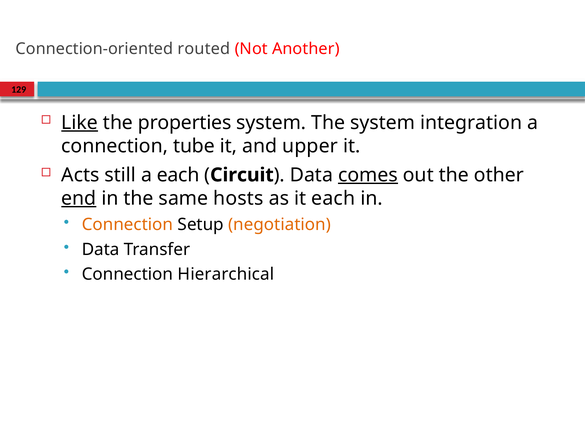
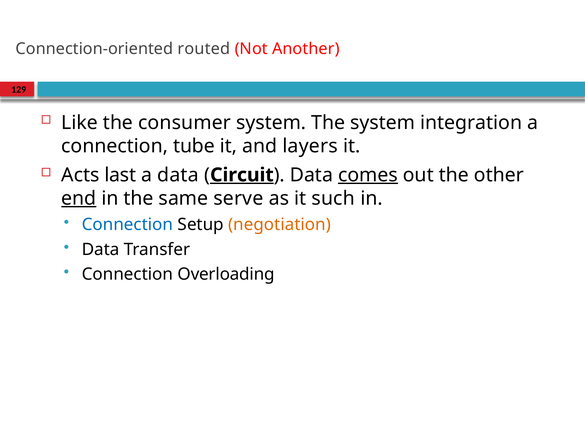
Like underline: present -> none (80, 123)
properties: properties -> consumer (184, 123)
upper: upper -> layers (310, 146)
still: still -> last (120, 175)
a each: each -> data (178, 175)
Circuit underline: none -> present (242, 175)
hosts: hosts -> serve (238, 199)
it each: each -> such (333, 199)
Connection colour: orange -> blue (127, 225)
Hierarchical: Hierarchical -> Overloading (226, 275)
